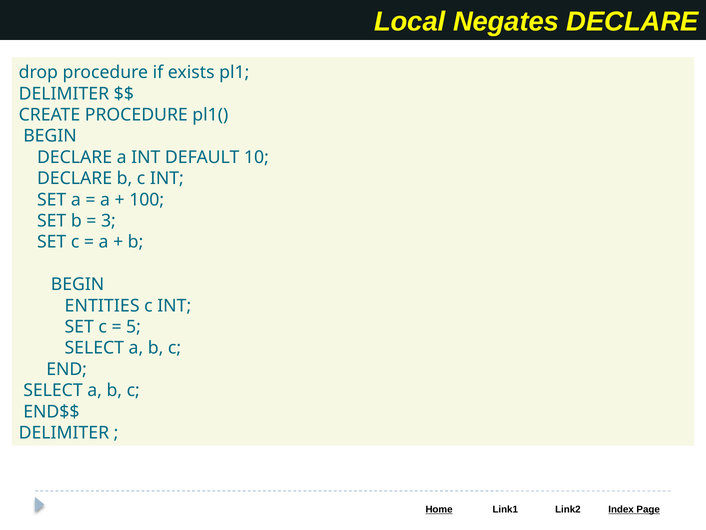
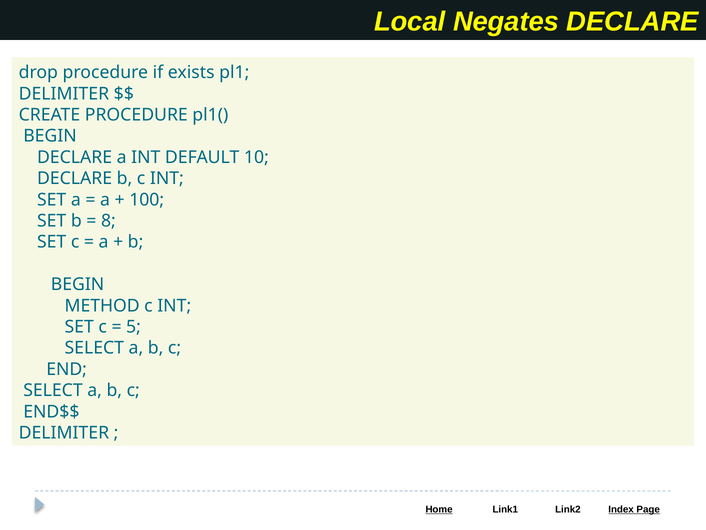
3: 3 -> 8 (108, 221)
ENTITIES: ENTITIES -> METHOD (102, 305)
